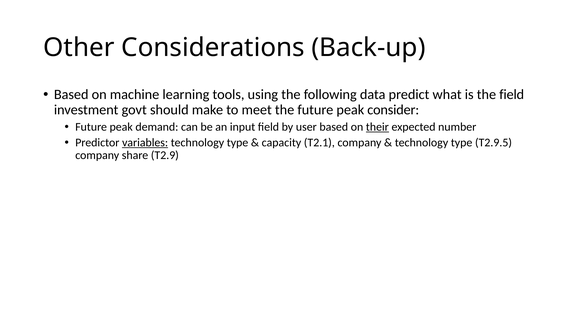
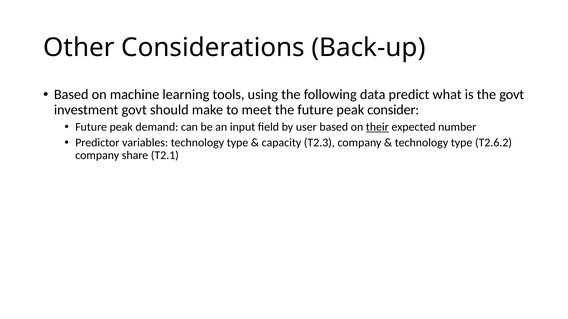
the field: field -> govt (512, 95)
variables underline: present -> none (145, 143)
T2.1: T2.1 -> T2.3 (319, 143)
T2.9.5: T2.9.5 -> T2.6.2 (493, 143)
T2.9: T2.9 -> T2.1 (165, 156)
